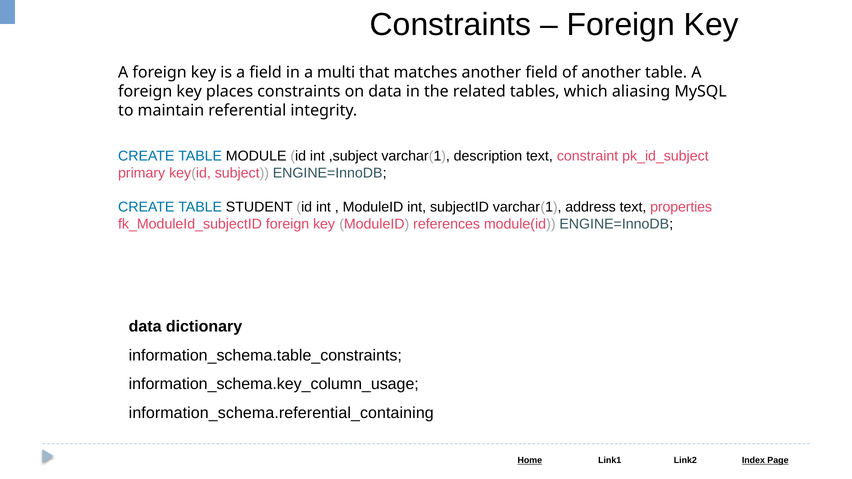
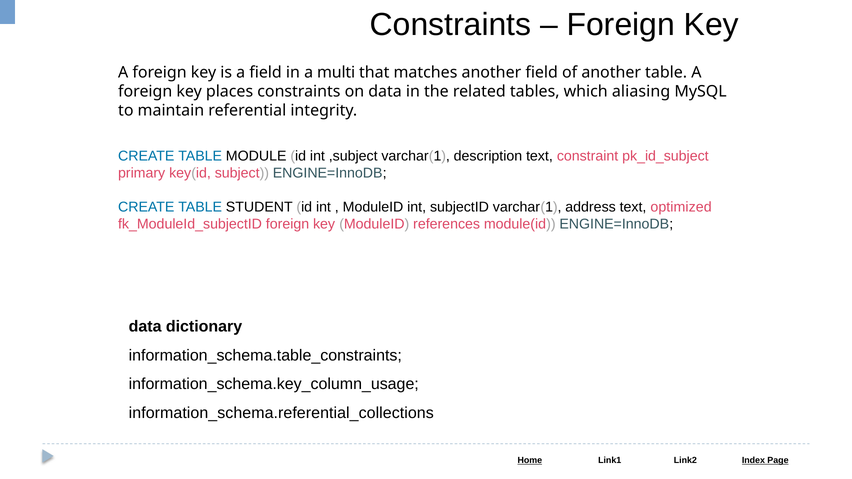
properties: properties -> optimized (681, 207)
information_schema.referential_containing: information_schema.referential_containing -> information_schema.referential_collections (281, 413)
